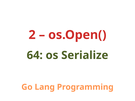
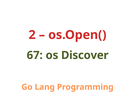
64: 64 -> 67 (35, 55)
Serialize: Serialize -> Discover (85, 55)
